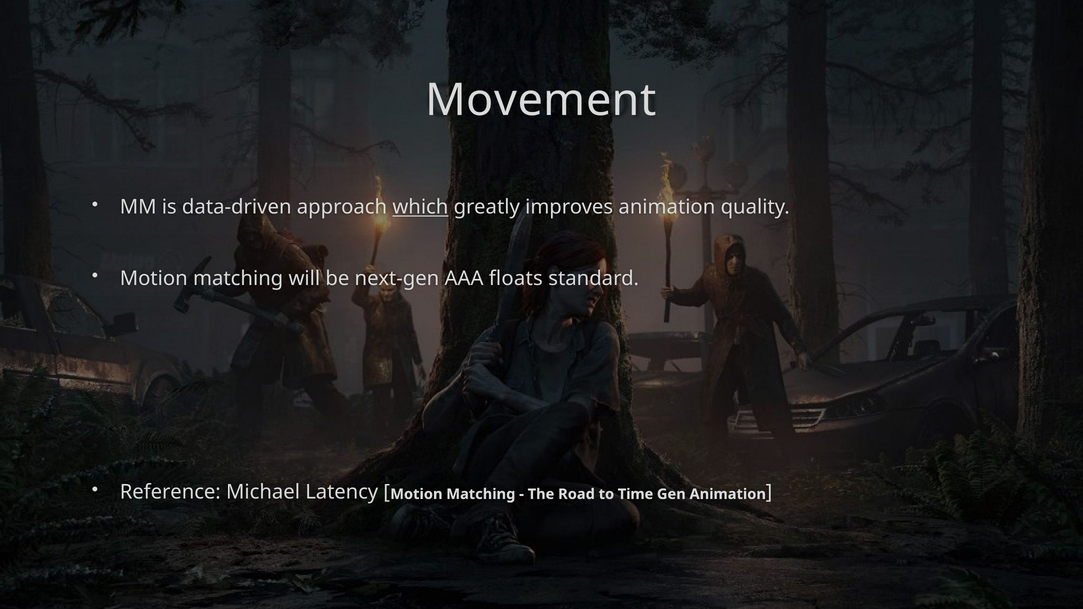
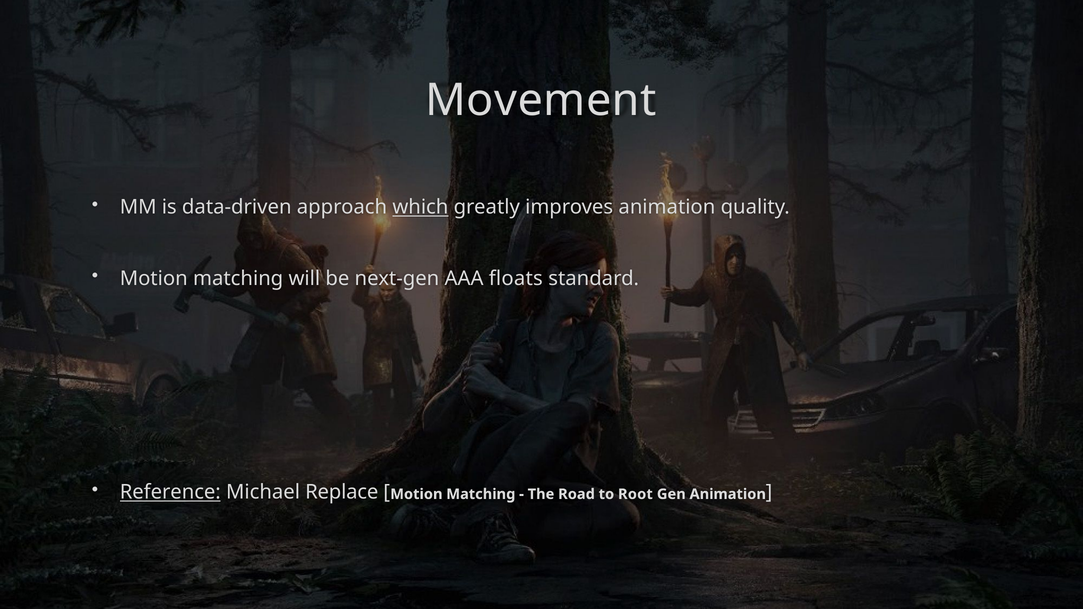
Reference underline: none -> present (170, 492)
Latency: Latency -> Replace (342, 492)
Time: Time -> Root (635, 494)
